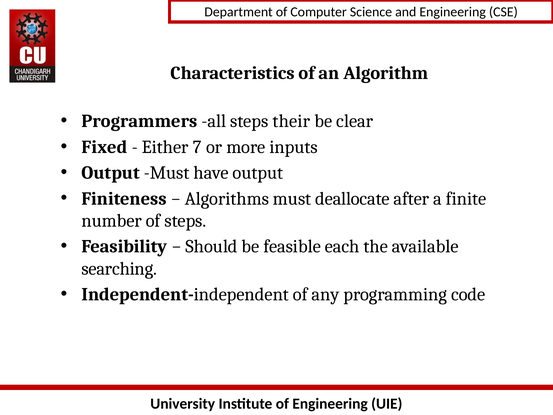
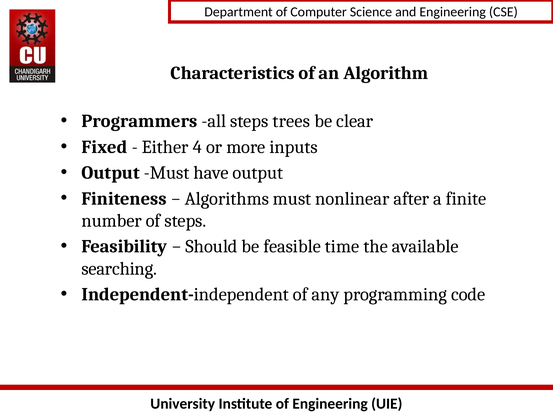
their: their -> trees (291, 121)
7: 7 -> 4 (197, 147)
deallocate: deallocate -> nonlinear (352, 198)
each: each -> time (342, 246)
